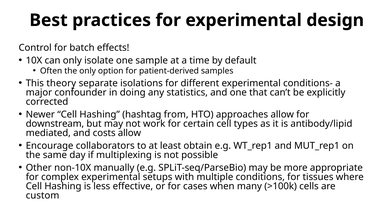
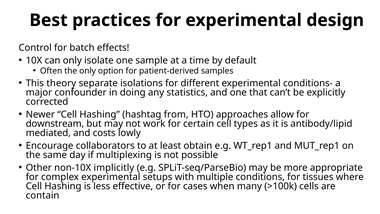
costs allow: allow -> lowly (129, 133)
manually: manually -> implicitly (114, 168)
custom: custom -> contain (43, 195)
